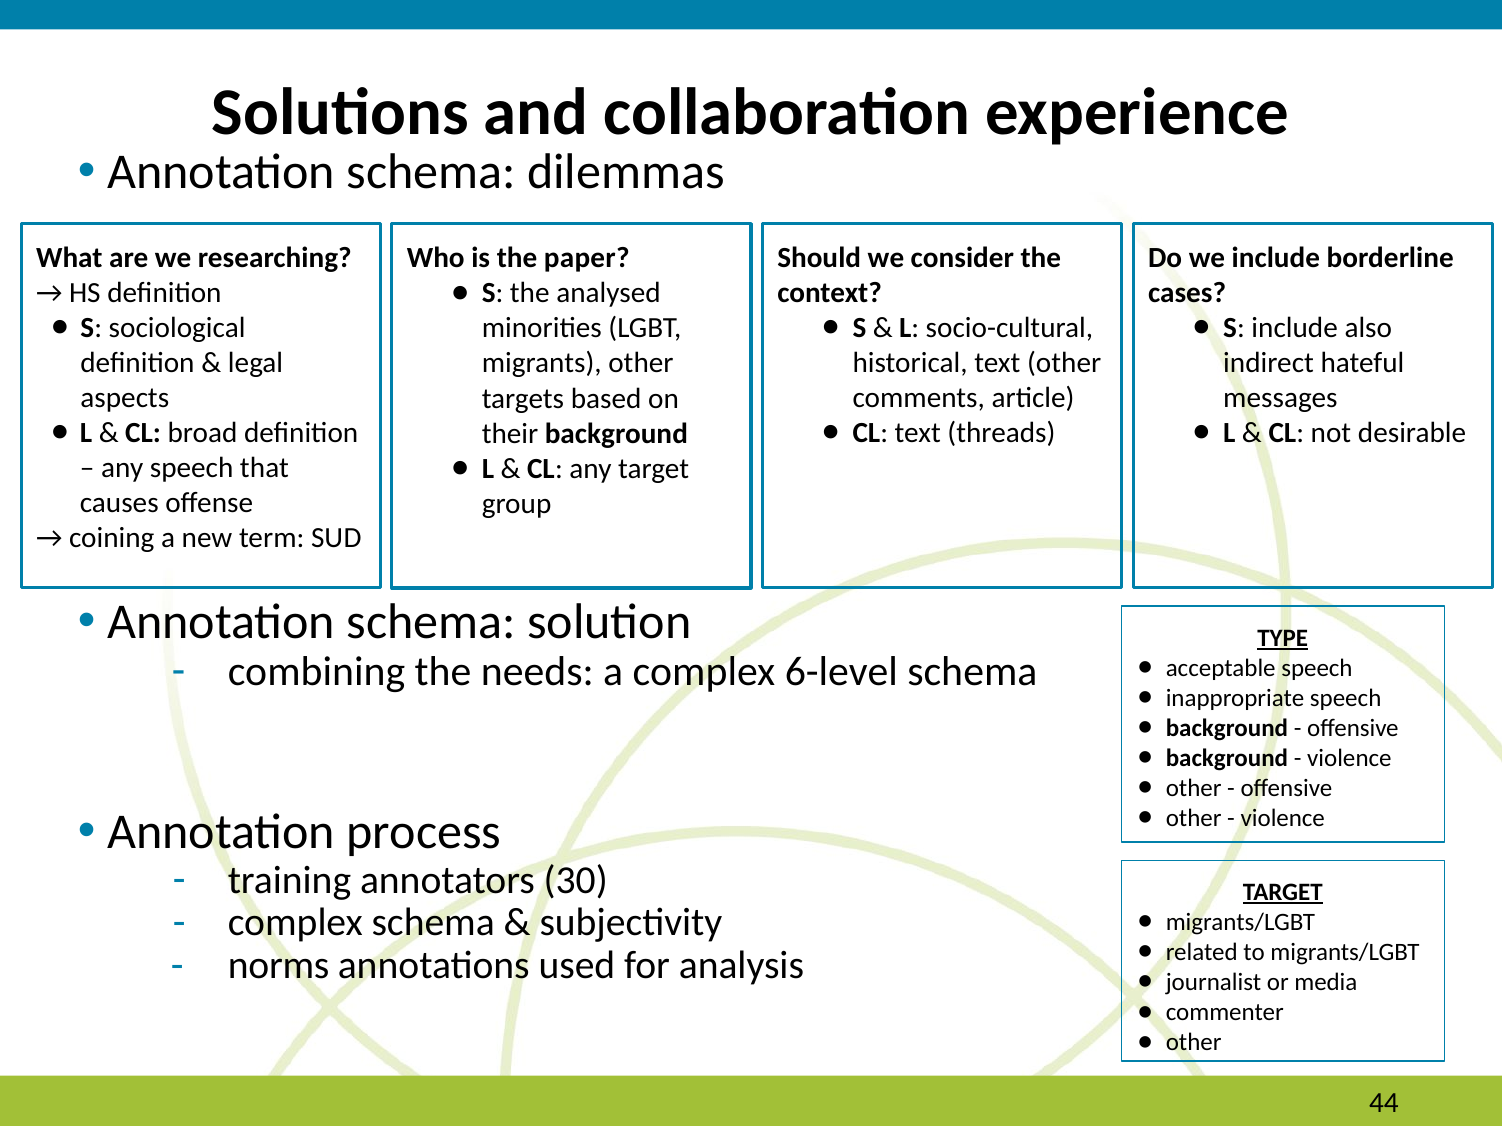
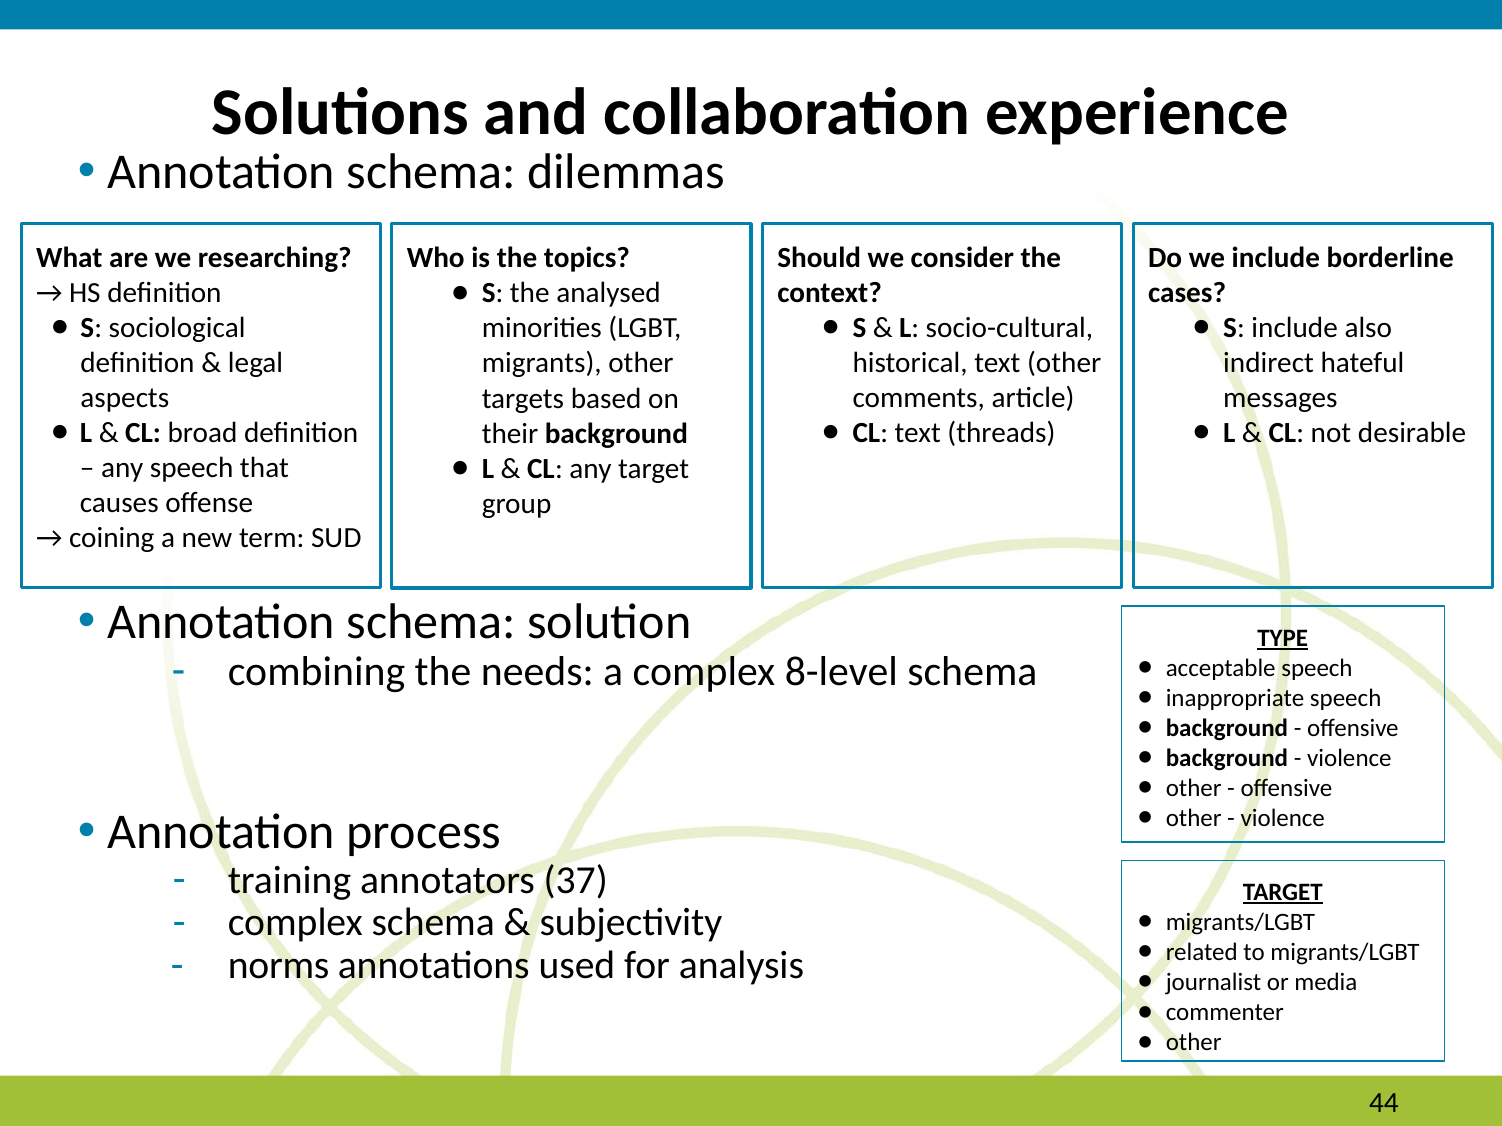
paper: paper -> topics (587, 258)
6-level: 6-level -> 8-level (841, 672)
30: 30 -> 37 (576, 880)
